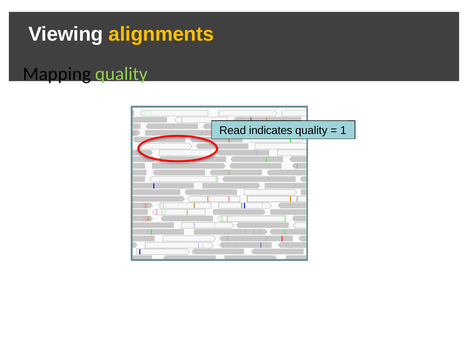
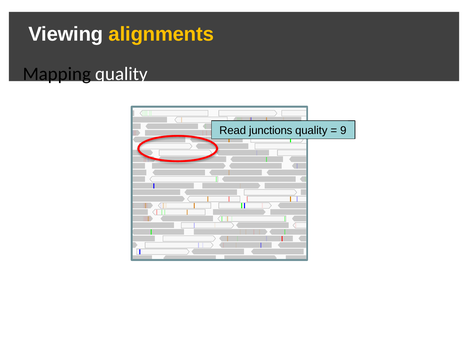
quality colour: light green -> white (121, 74)
indicates: indicates -> junctions (271, 130)
1: 1 -> 9 (343, 130)
